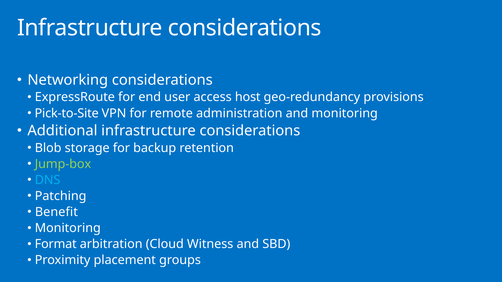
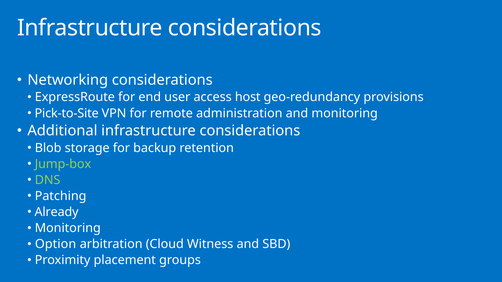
DNS colour: light blue -> light green (48, 180)
Benefit: Benefit -> Already (57, 212)
Format: Format -> Option (56, 244)
